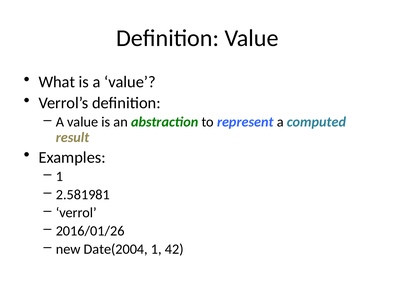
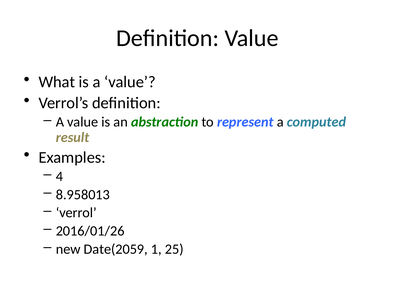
1: 1 -> 4 (59, 177)
2.581981: 2.581981 -> 8.958013 (83, 195)
Date(2004: Date(2004 -> Date(2059 (116, 249)
42: 42 -> 25 (174, 249)
